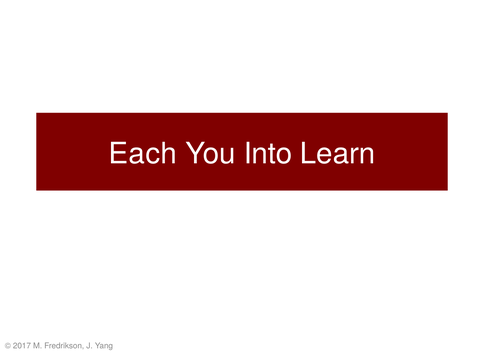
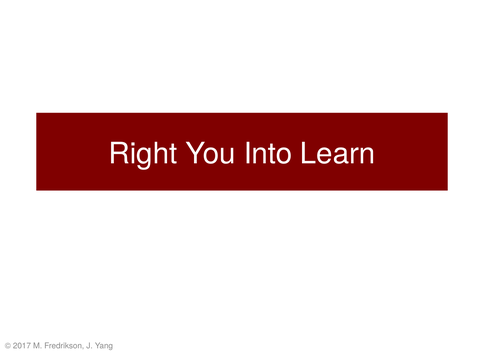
Each: Each -> Right (143, 154)
